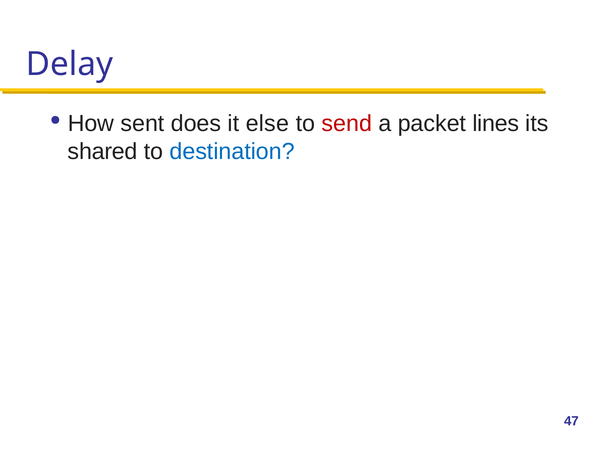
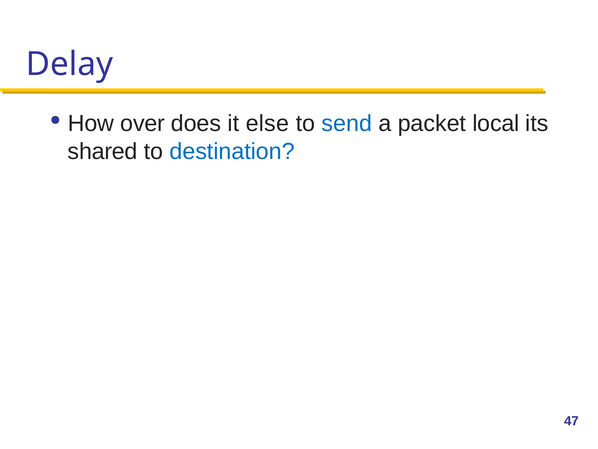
sent: sent -> over (143, 123)
send colour: red -> blue (347, 123)
lines: lines -> local (496, 123)
